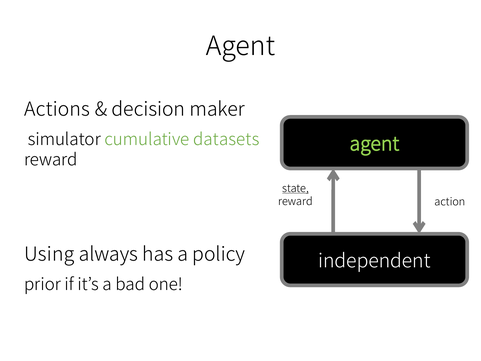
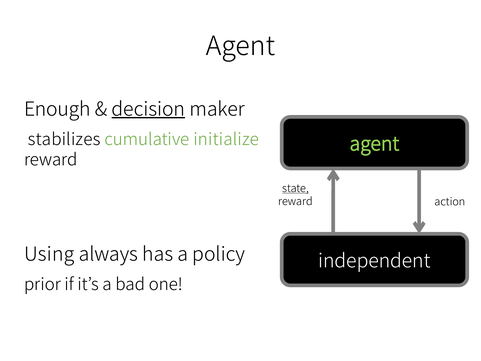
Actions: Actions -> Enough (57, 109)
decision underline: none -> present (148, 109)
simulator: simulator -> stabilizes (64, 139)
datasets: datasets -> initialize (226, 139)
